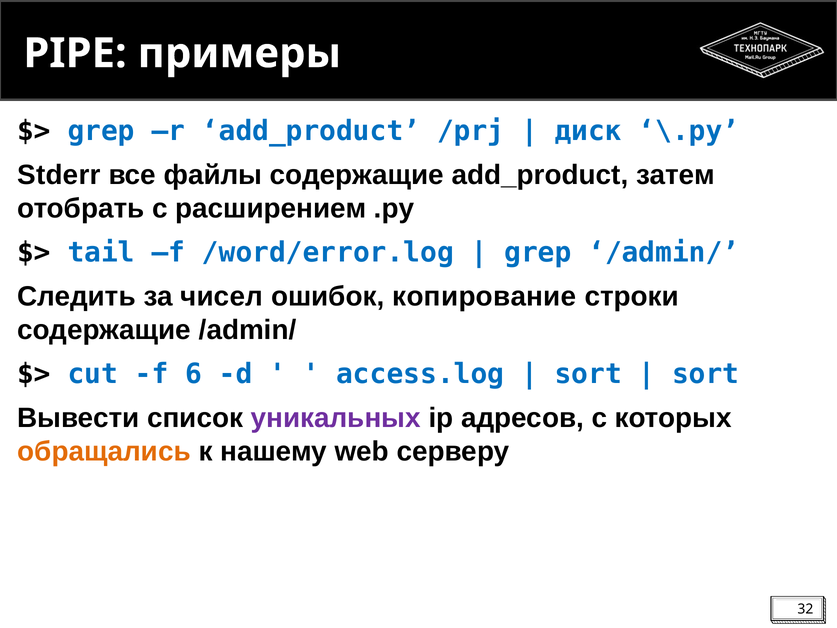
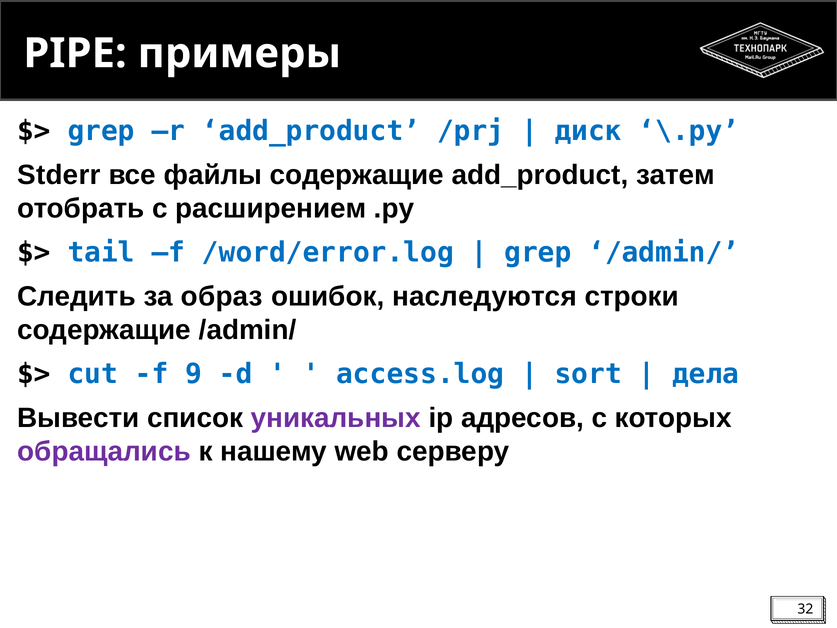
чисел: чисел -> образ (222, 296)
копирование: копирование -> наследуются (485, 296)
6: 6 -> 9 (193, 374)
sort: sort -> дела (706, 374)
обращались colour: orange -> purple (104, 451)
